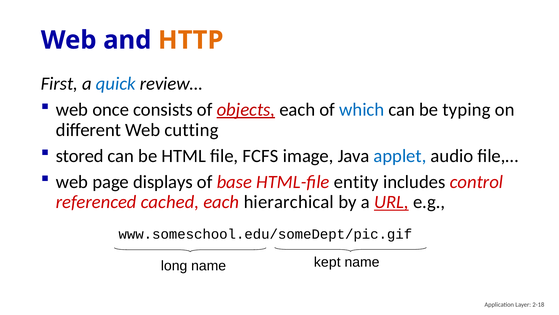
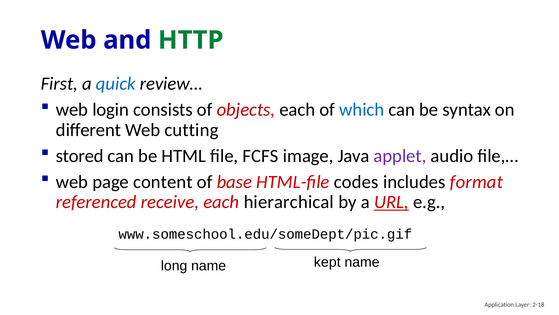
HTTP colour: orange -> green (191, 40)
once: once -> login (111, 109)
objects underline: present -> none (246, 109)
typing: typing -> syntax (467, 109)
applet colour: blue -> purple (400, 156)
displays: displays -> content (163, 182)
entity: entity -> codes (356, 182)
control: control -> format (476, 182)
cached: cached -> receive (170, 202)
